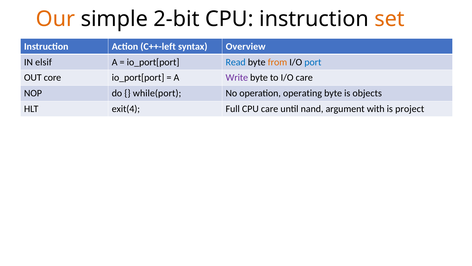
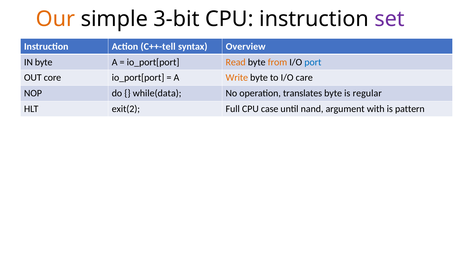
2-bit: 2-bit -> 3-bit (177, 19)
set colour: orange -> purple (390, 19)
C++-left: C++-left -> C++-tell (158, 46)
IN elsif: elsif -> byte (44, 62)
Read colour: blue -> orange (236, 62)
Write colour: purple -> orange (237, 78)
while(port: while(port -> while(data (157, 93)
operating: operating -> translates (303, 93)
objects: objects -> regular (367, 93)
exit(4: exit(4 -> exit(2 (126, 109)
CPU care: care -> case (270, 109)
project: project -> pattern (410, 109)
